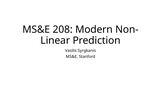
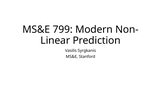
208: 208 -> 799 (63, 29)
